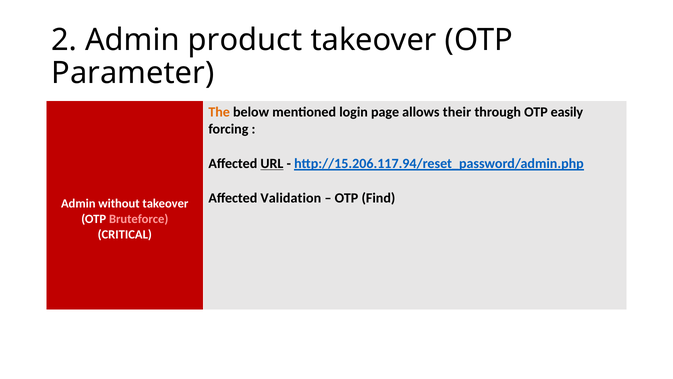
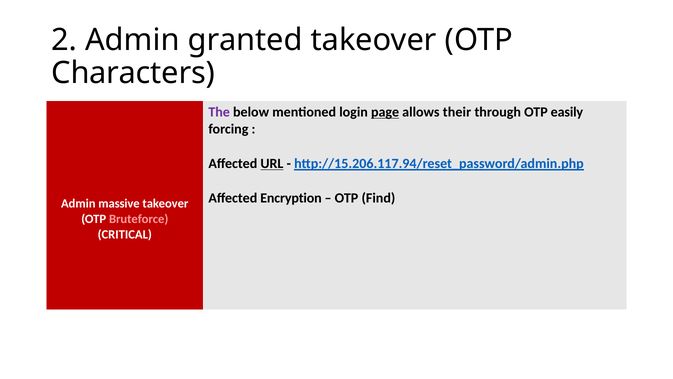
product: product -> granted (245, 40)
Parameter: Parameter -> Characters (133, 73)
The colour: orange -> purple (219, 112)
page underline: none -> present (385, 112)
Validation: Validation -> Encryption (291, 198)
without: without -> massive (119, 204)
